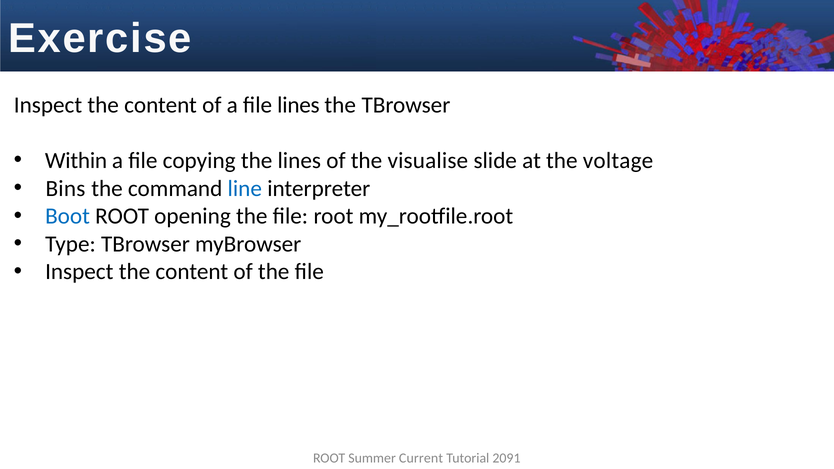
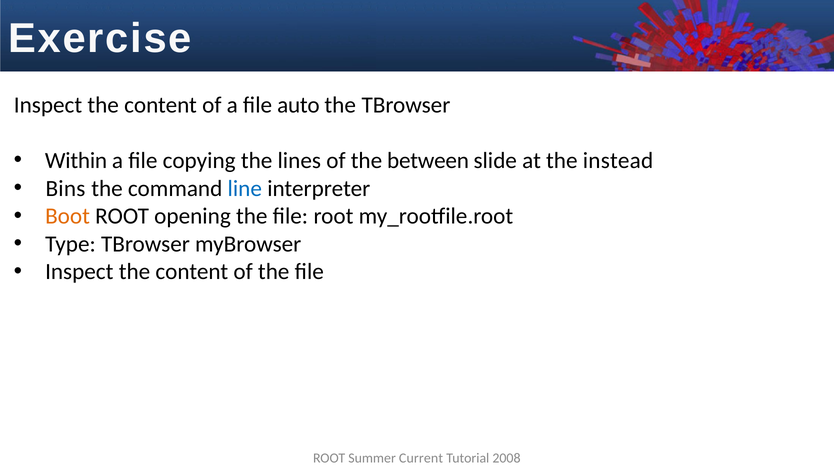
file lines: lines -> auto (298, 105)
visualise: visualise -> between (428, 161)
voltage: voltage -> instead (618, 161)
Boot colour: blue -> orange (68, 216)
2091: 2091 -> 2008 (506, 459)
